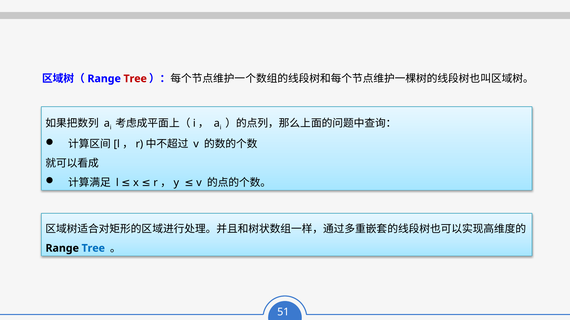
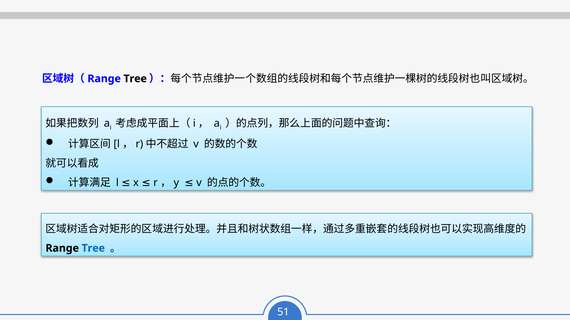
Tree colour: red -> black (135, 79)
